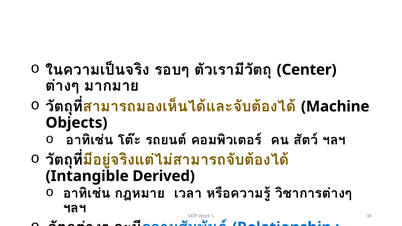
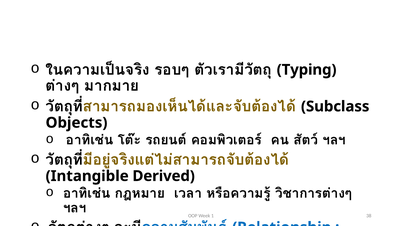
Center: Center -> Typing (307, 70)
Machine: Machine -> Subclass (335, 107)
